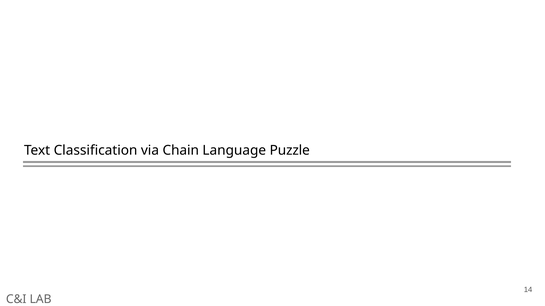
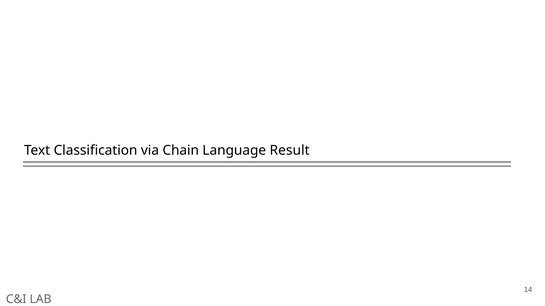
Puzzle: Puzzle -> Result (290, 151)
